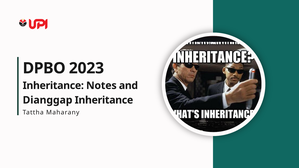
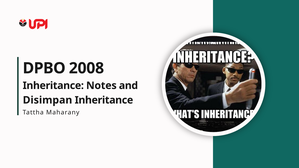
2023: 2023 -> 2008 (86, 68)
Dianggap: Dianggap -> Disimpan (47, 100)
